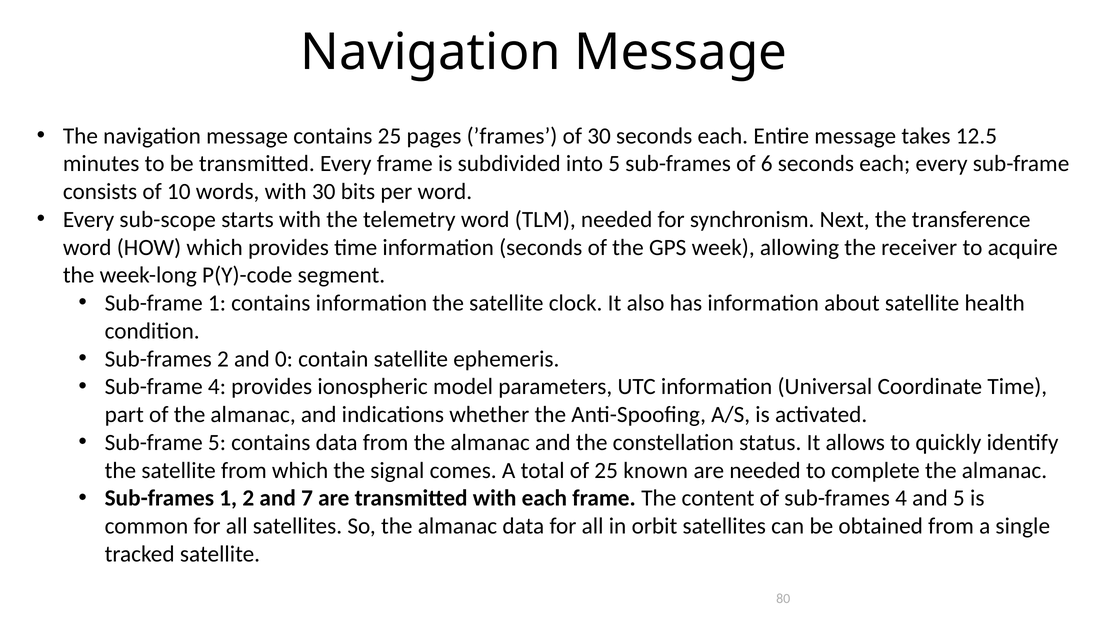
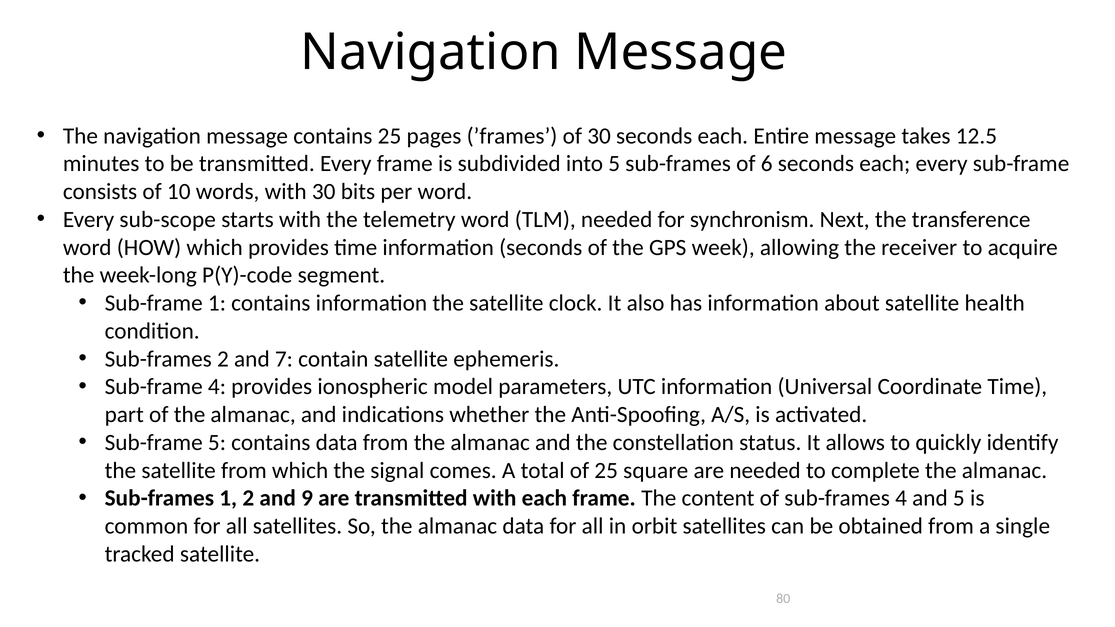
0: 0 -> 7 (284, 359)
known: known -> square (656, 471)
7: 7 -> 9 (307, 498)
